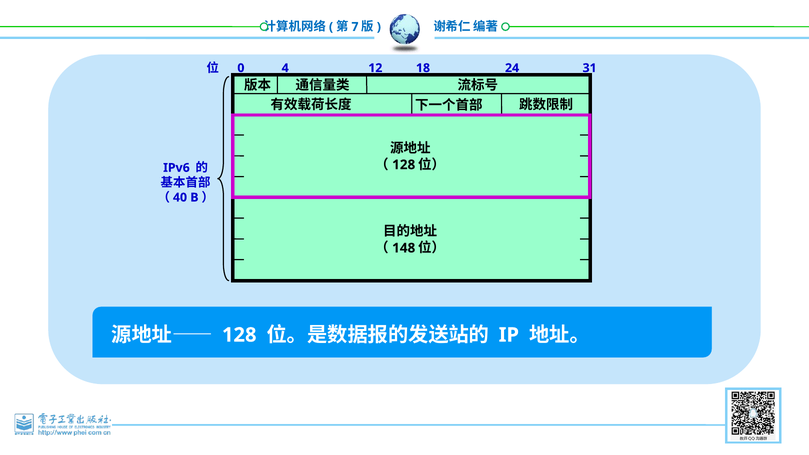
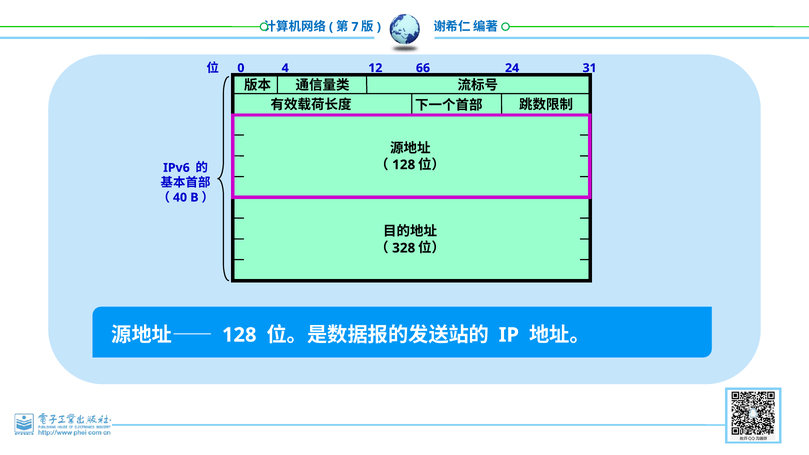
18: 18 -> 66 (423, 68)
148: 148 -> 328 (404, 248)
